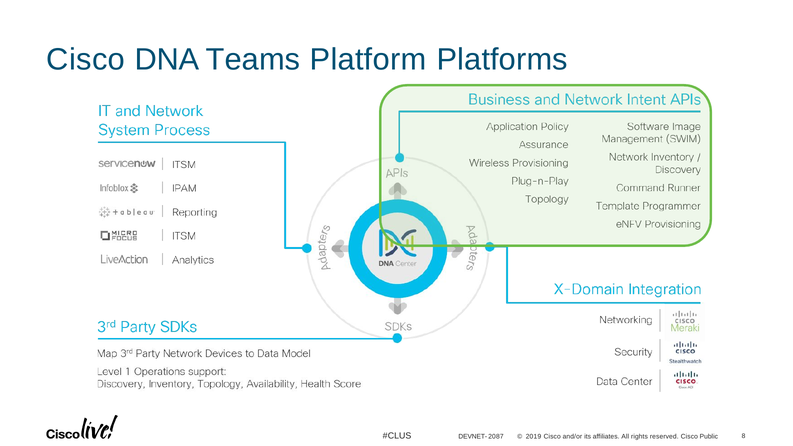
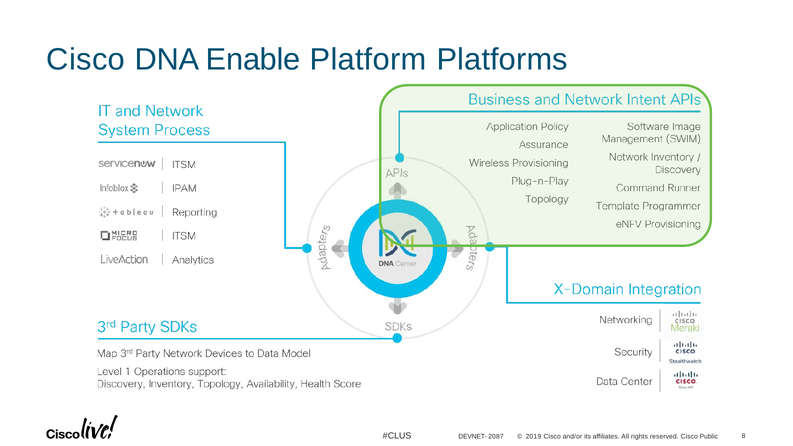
Teams: Teams -> Enable (253, 60)
